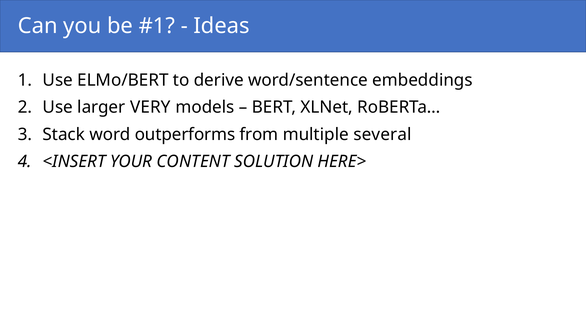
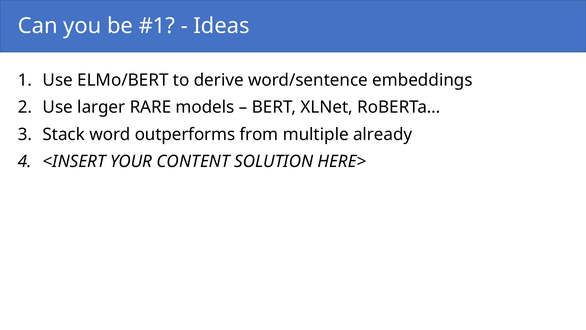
VERY: VERY -> RARE (150, 107)
several: several -> already (383, 134)
